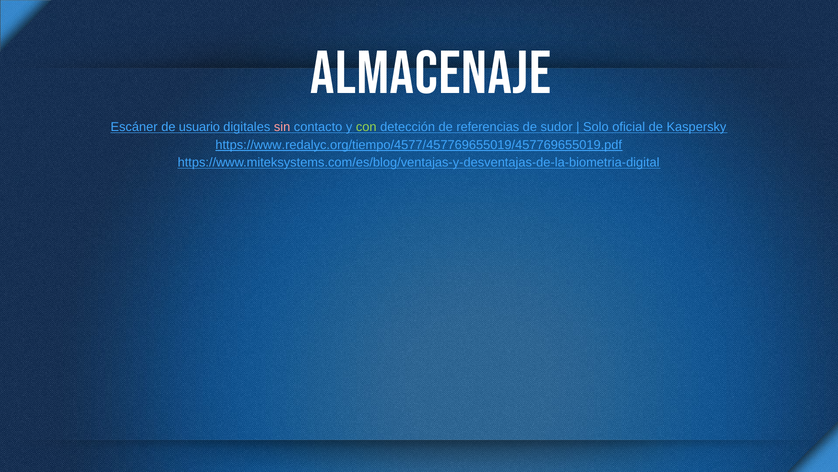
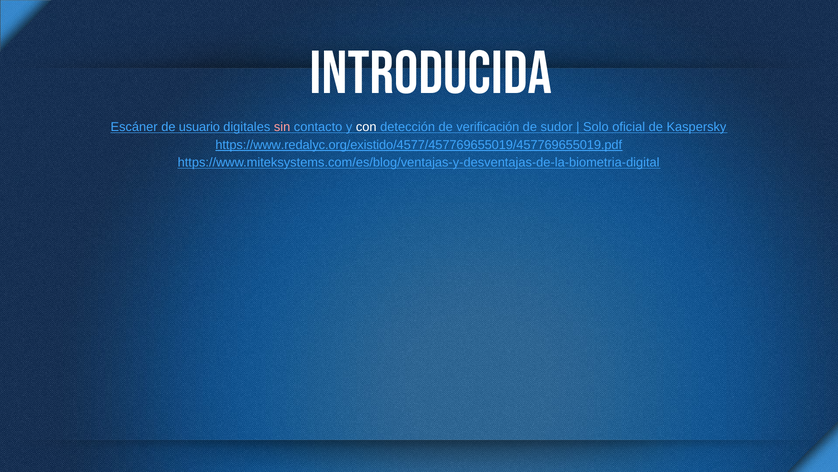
almacenaje: almacenaje -> introducida (431, 73)
con colour: light green -> white (366, 127)
referencias: referencias -> verificación (488, 127)
https://www.redalyc.org/tiempo/4577/457769655019/457769655019.pdf: https://www.redalyc.org/tiempo/4577/457769655019/457769655019.pdf -> https://www.redalyc.org/existido/4577/457769655019/457769655019.pdf (419, 145)
